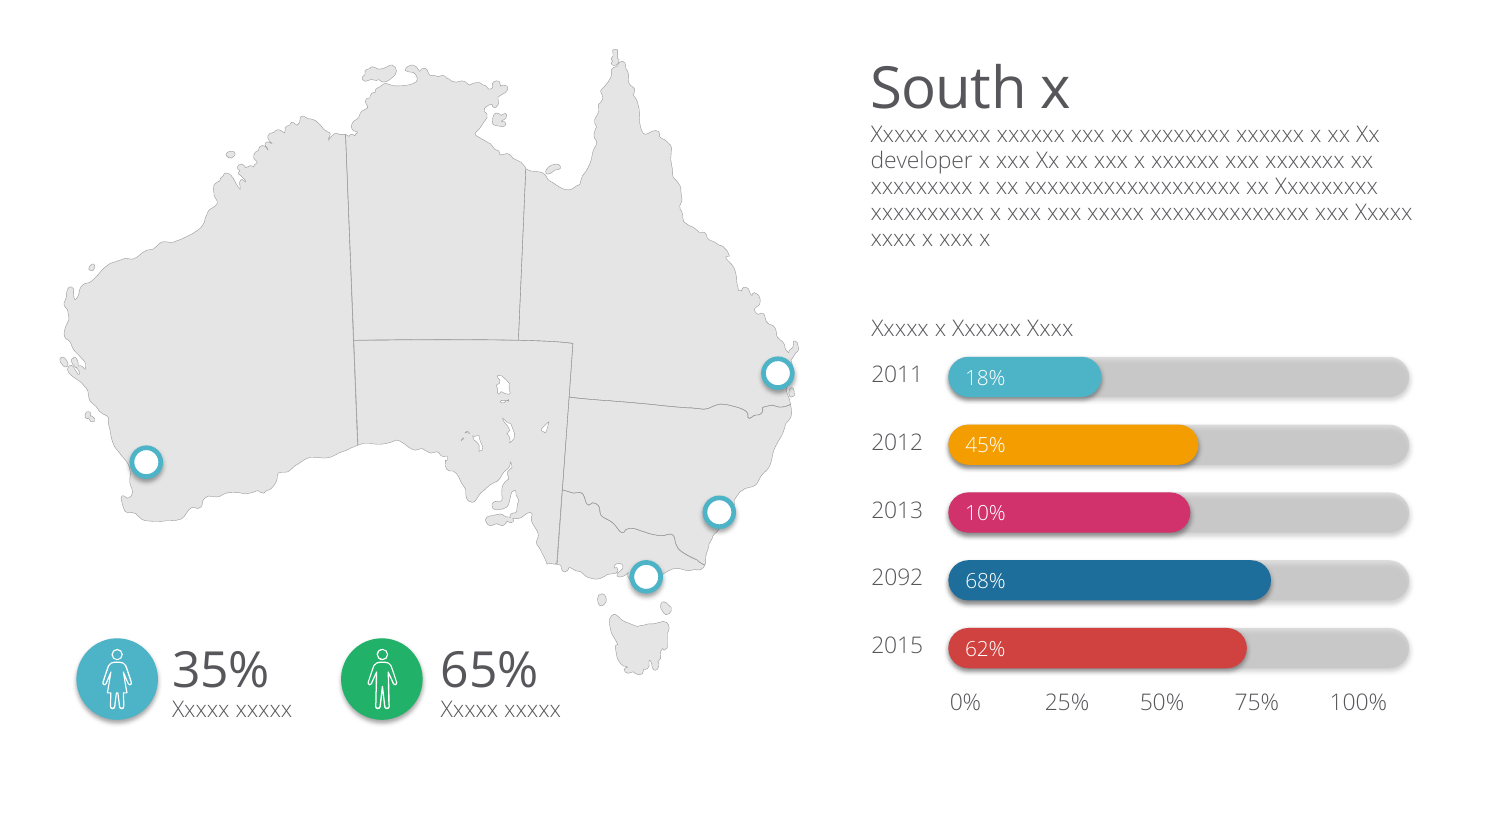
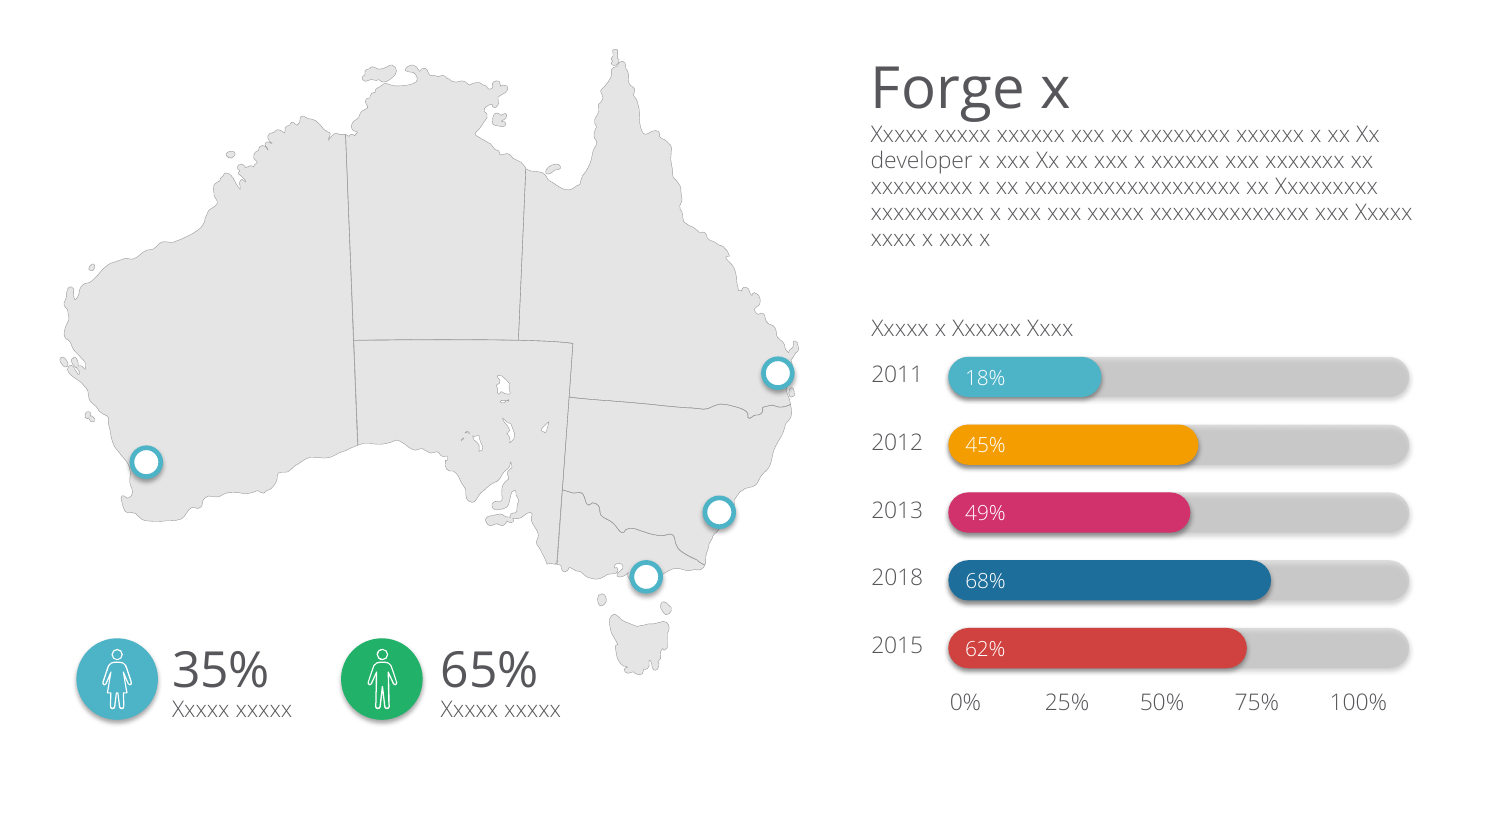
South: South -> Forge (948, 89)
10%: 10% -> 49% (985, 514)
2092: 2092 -> 2018 (897, 579)
